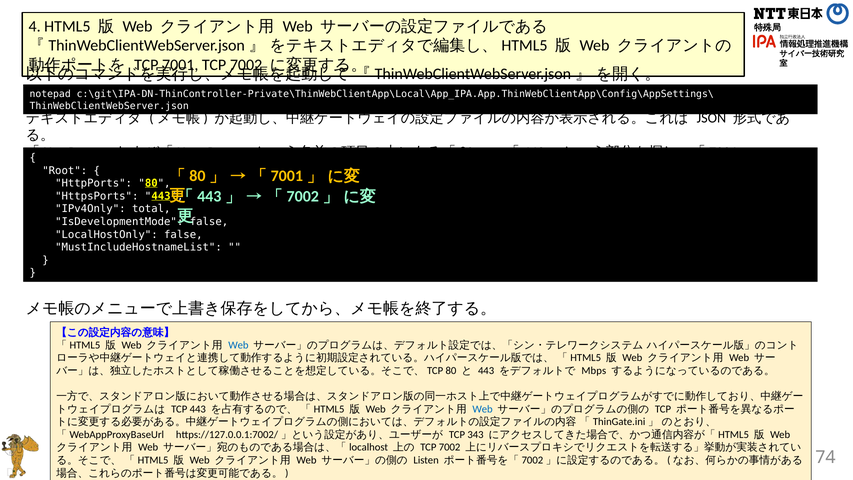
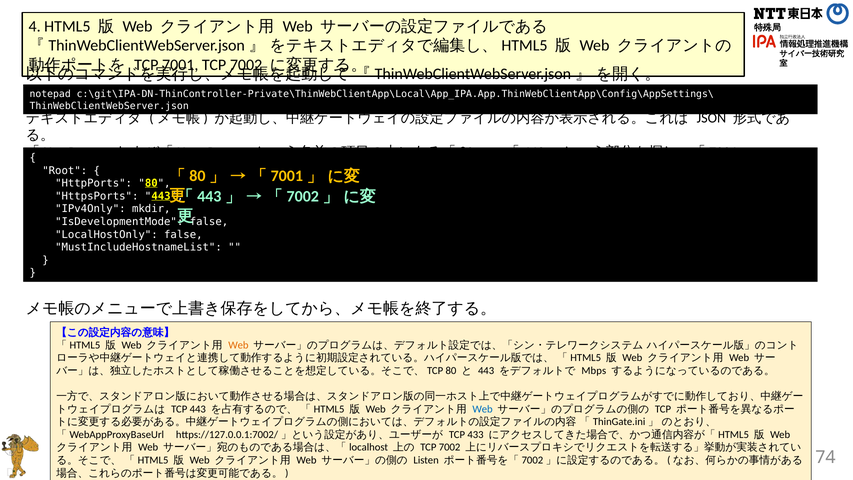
total: total -> mkdir (151, 209)
Web colour: blue -> orange (238, 345)
343: 343 -> 433 (475, 434)
